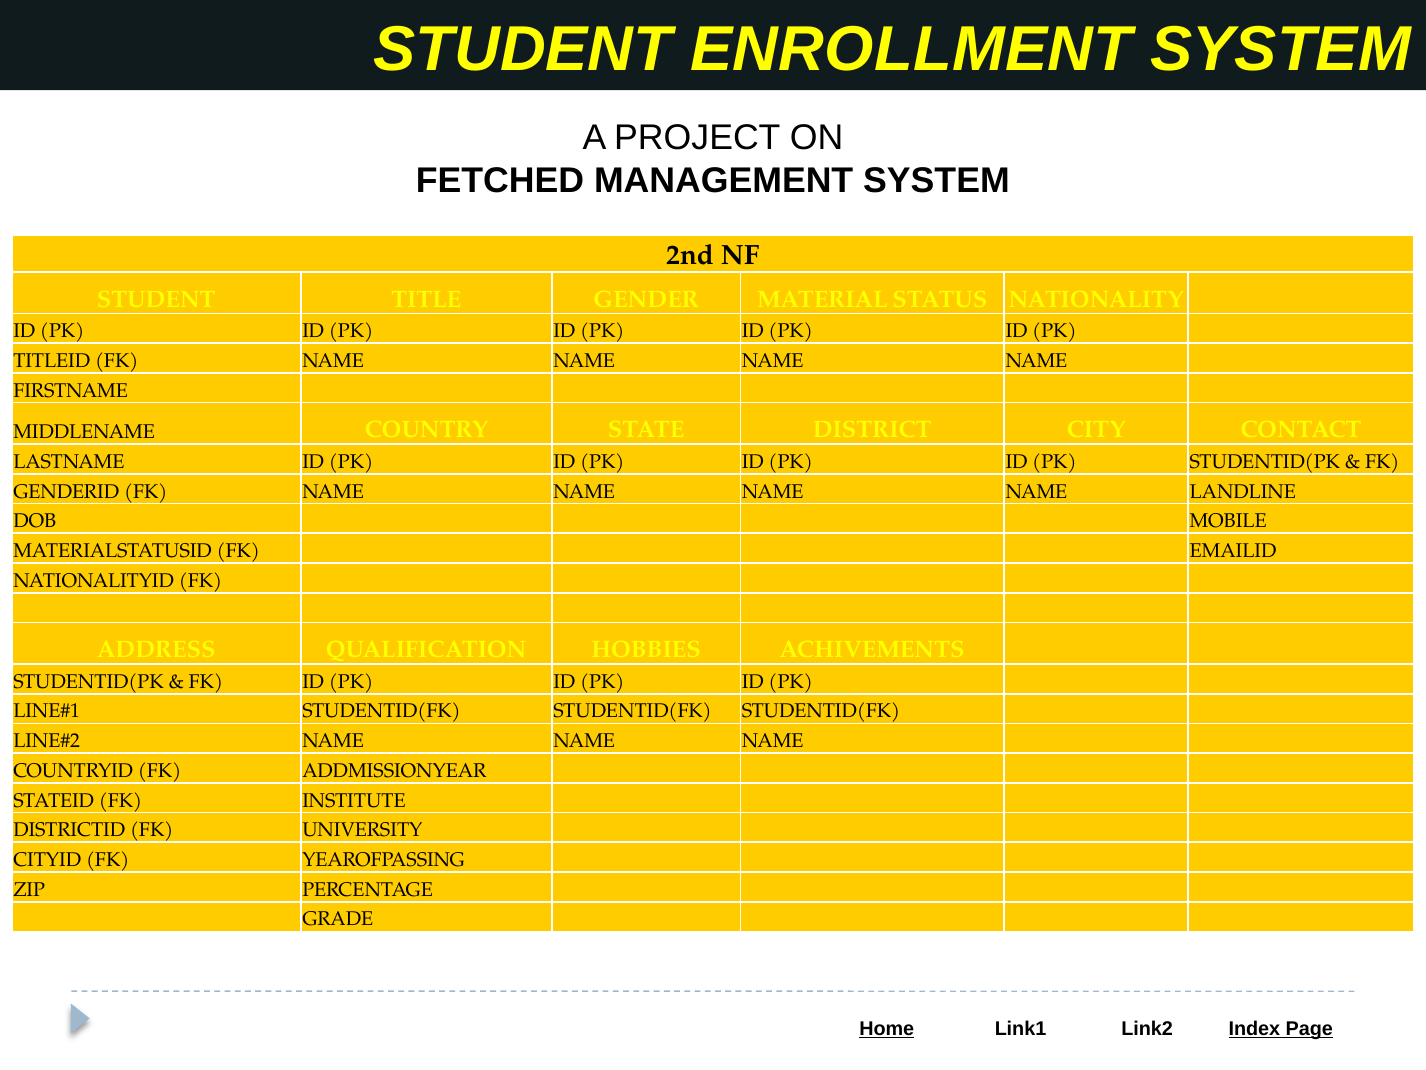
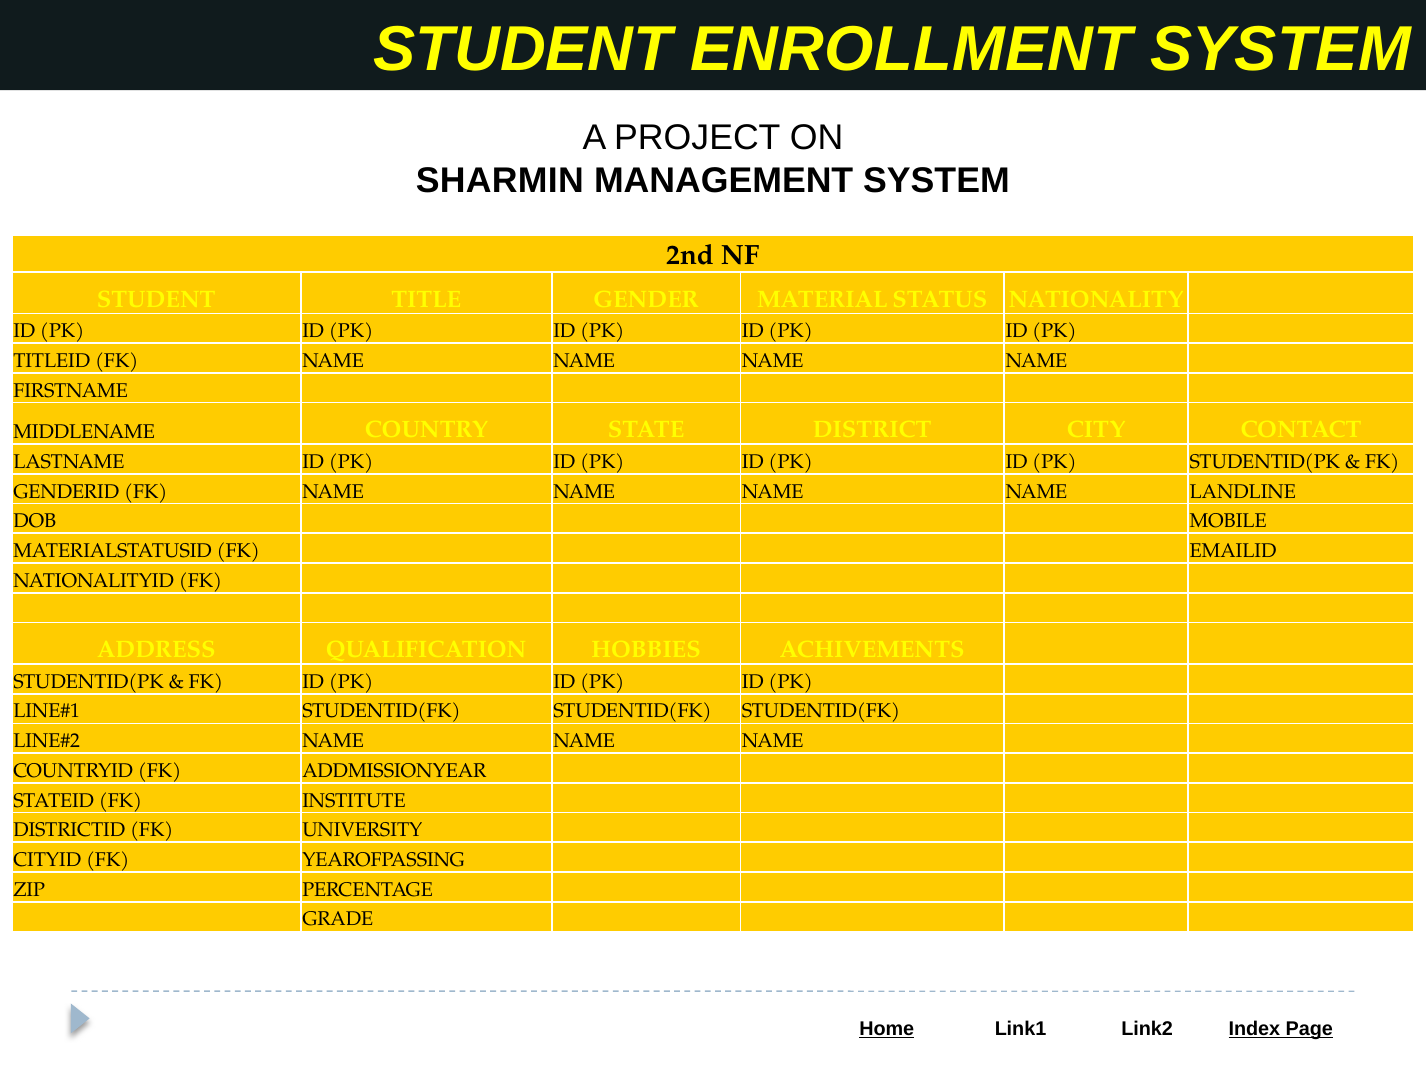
FETCHED: FETCHED -> SHARMIN (500, 181)
